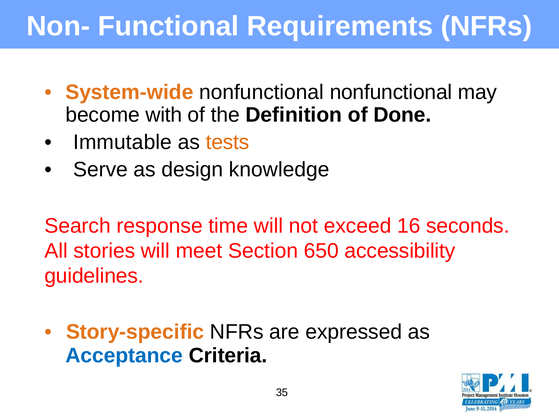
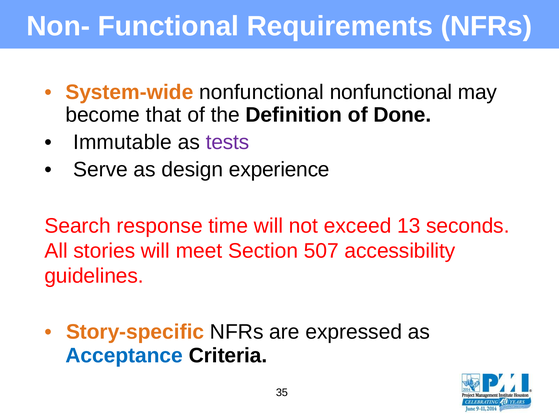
with: with -> that (164, 115)
tests colour: orange -> purple (228, 142)
knowledge: knowledge -> experience (279, 169)
16: 16 -> 13 (409, 225)
650: 650 -> 507 (321, 250)
